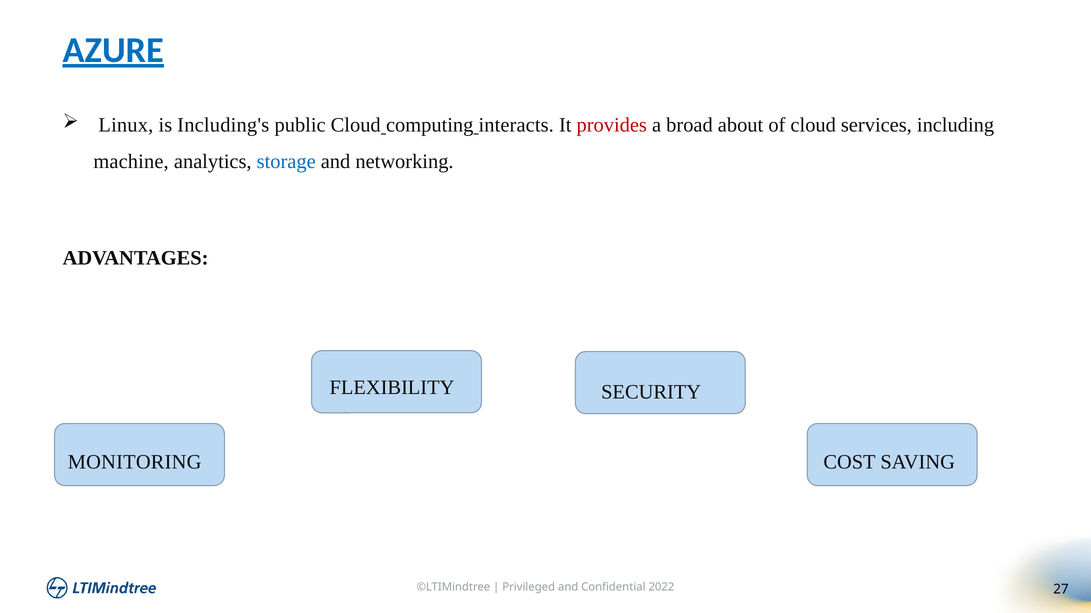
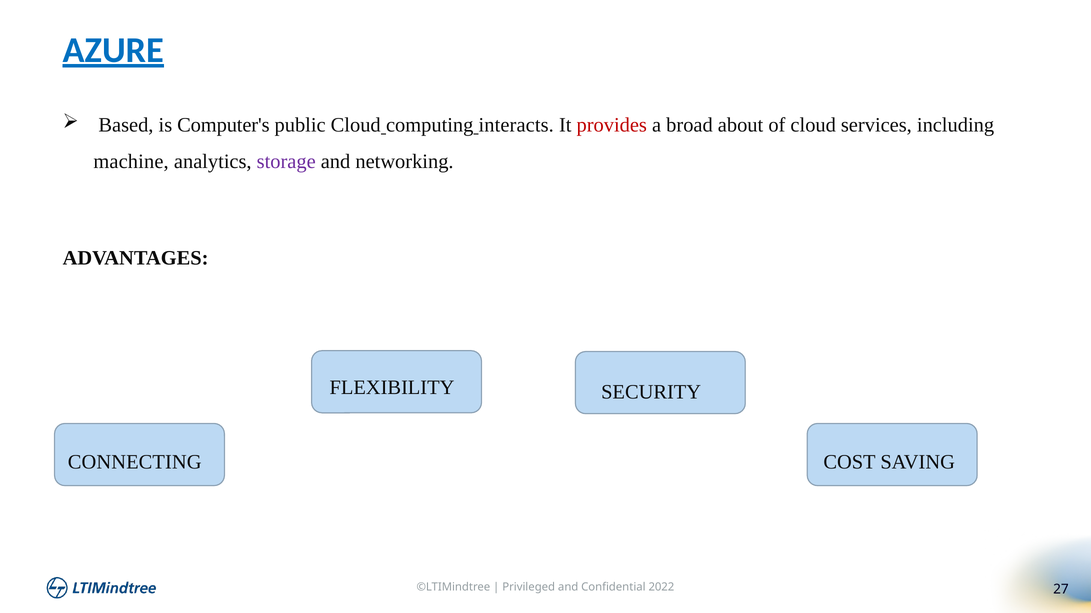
Linux: Linux -> Based (126, 125)
Including's: Including's -> Computer's (223, 125)
storage colour: blue -> purple (286, 162)
MONITORING: MONITORING -> CONNECTING (135, 462)
